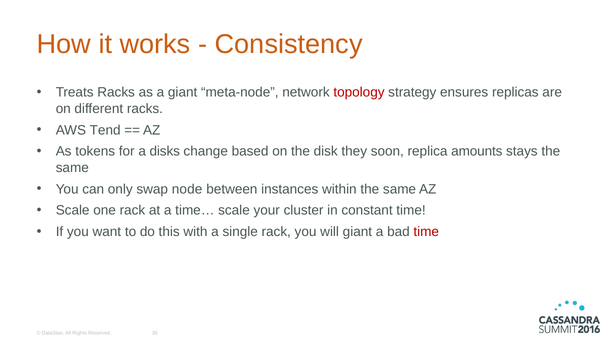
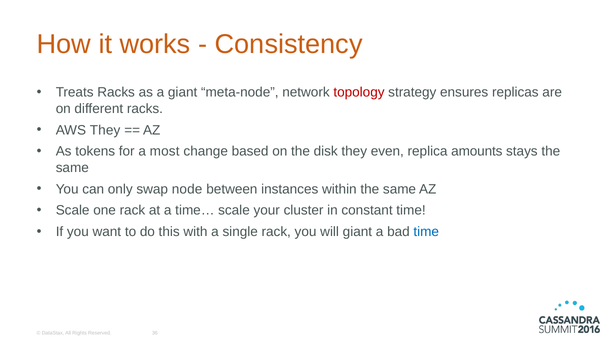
AWS Tend: Tend -> They (105, 130)
disks: disks -> most (165, 151)
soon: soon -> even (387, 151)
time colour: red -> blue (426, 232)
